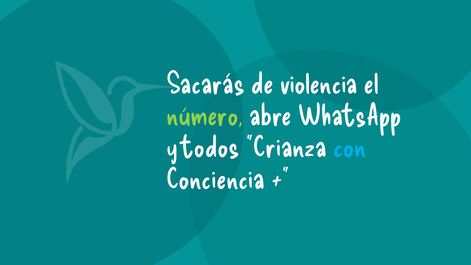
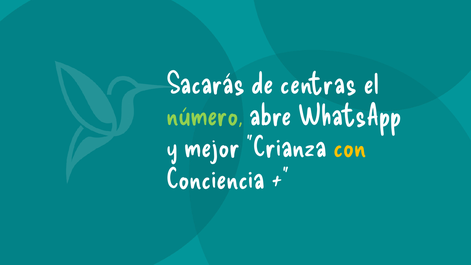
violencia: violencia -> centras (319, 84)
todos: todos -> mejor (212, 148)
con colour: light blue -> yellow (350, 148)
